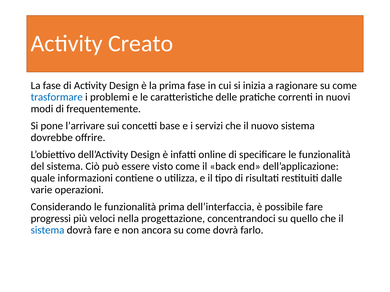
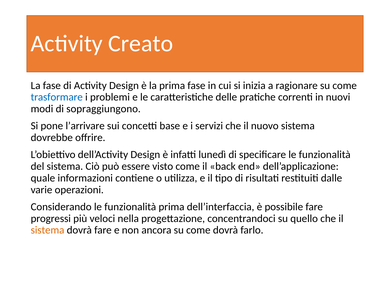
frequentemente: frequentemente -> sopraggiungono (104, 109)
online: online -> lunedì (212, 155)
sistema colour: blue -> orange (48, 231)
